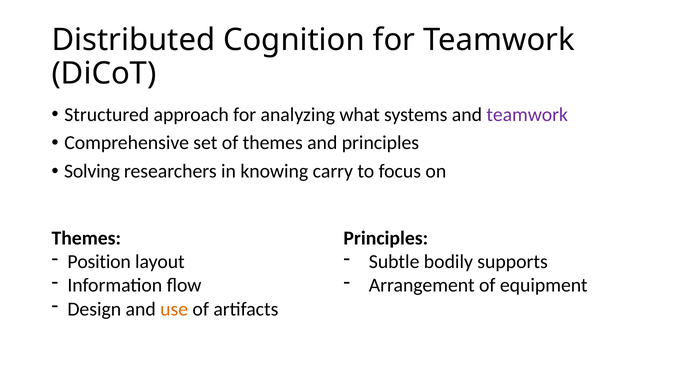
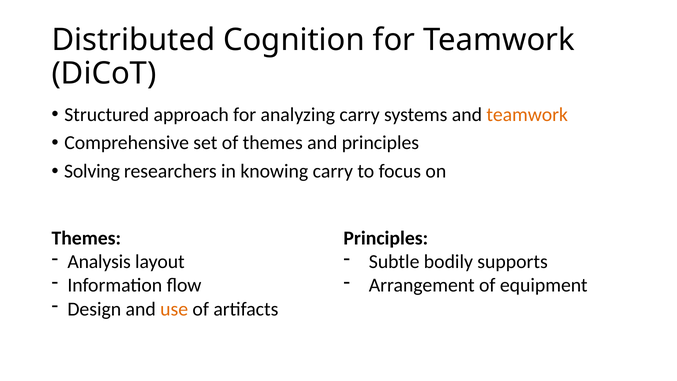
analyzing what: what -> carry (360, 114)
teamwork colour: purple -> orange (527, 114)
Position: Position -> Analysis (99, 262)
